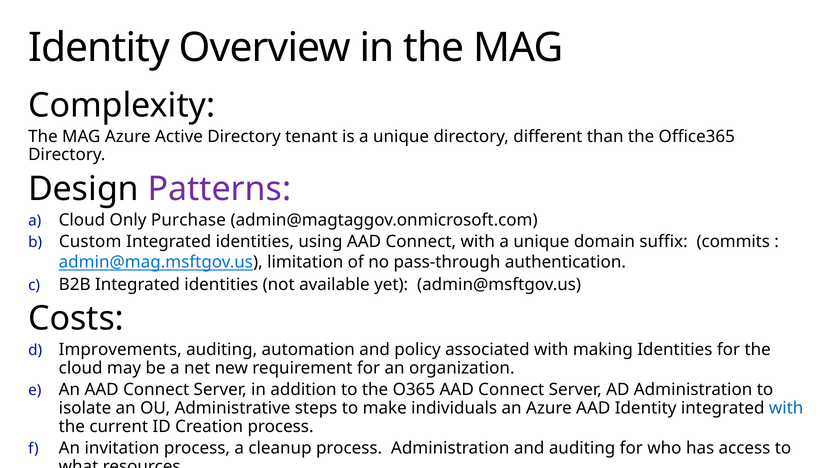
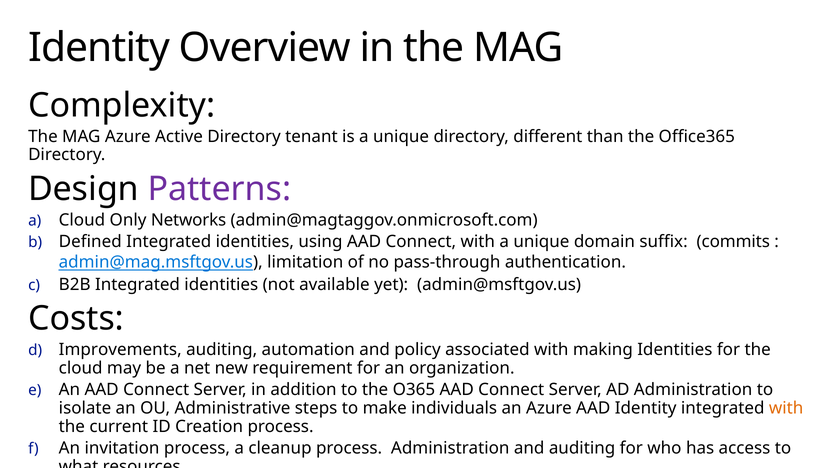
Purchase: Purchase -> Networks (189, 220)
Custom: Custom -> Defined (90, 242)
with colour: blue -> orange (786, 408)
